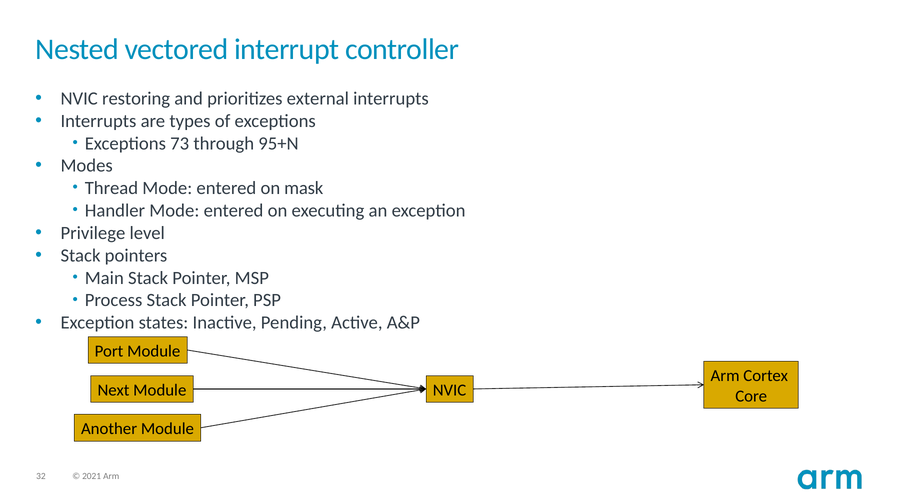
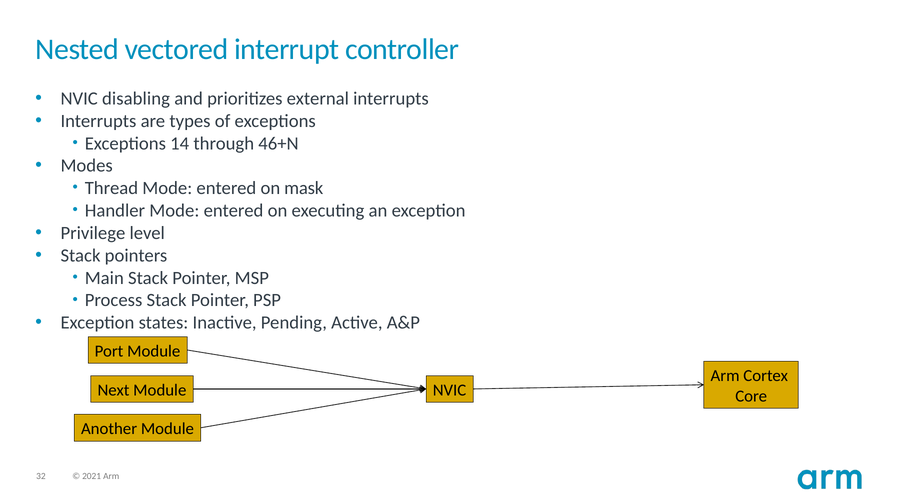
restoring: restoring -> disabling (136, 99)
73: 73 -> 14 (180, 144)
95+N: 95+N -> 46+N (278, 144)
